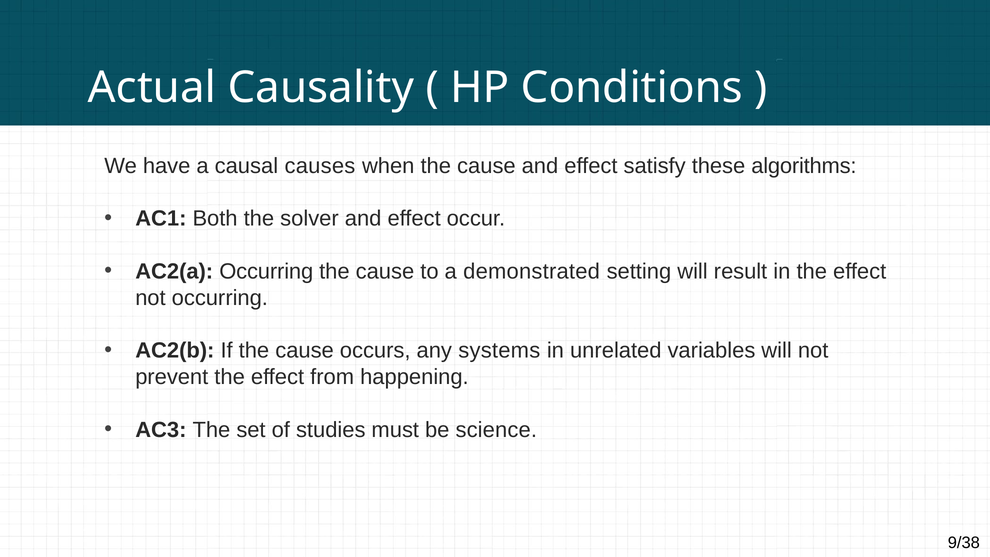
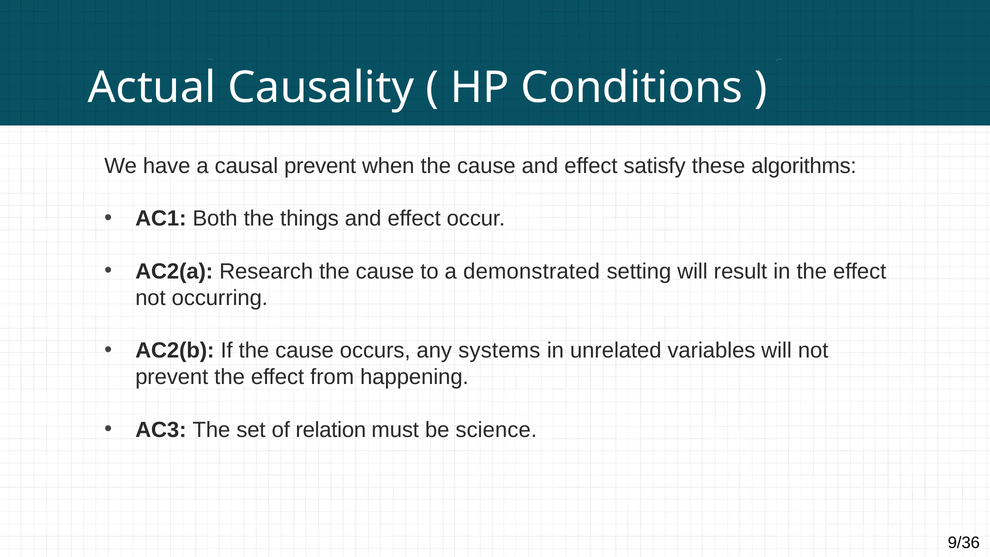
causal causes: causes -> prevent (320, 166)
solver: solver -> things (309, 219)
AC2(a Occurring: Occurring -> Research (266, 271)
studies: studies -> relation (331, 430)
9/38: 9/38 -> 9/36 (964, 543)
